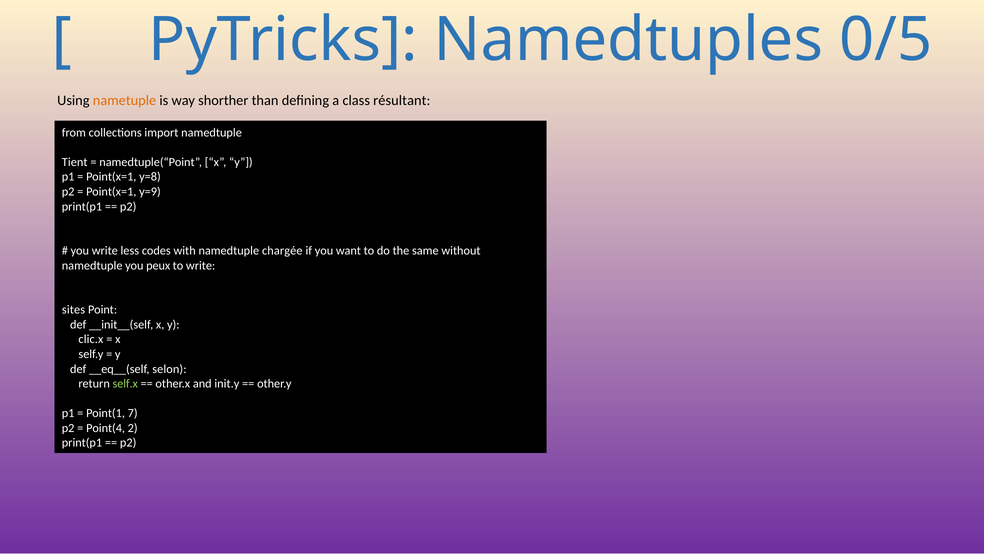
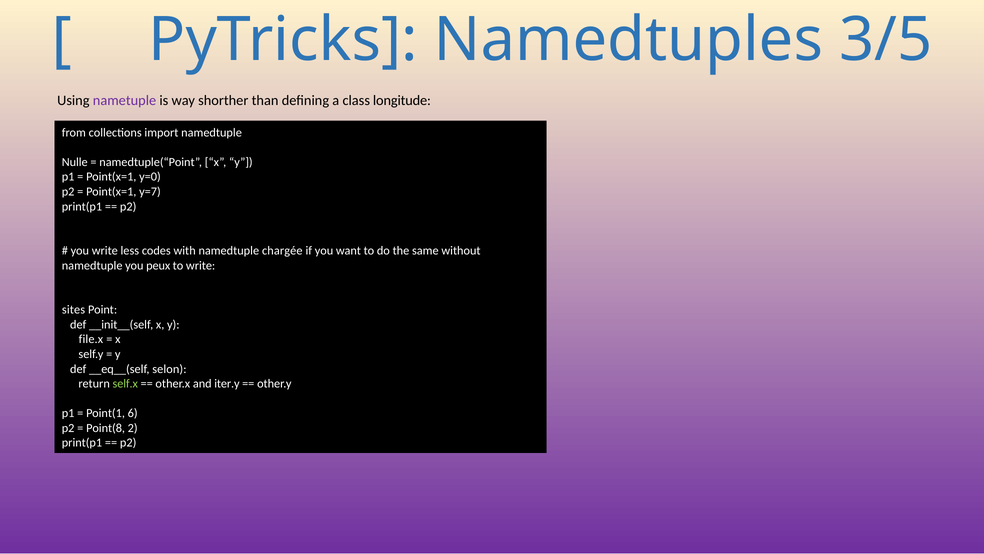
0/5: 0/5 -> 3/5 (886, 40)
nametuple colour: orange -> purple (125, 100)
résultant: résultant -> longitude (402, 100)
Tient: Tient -> Nulle (75, 162)
y=8: y=8 -> y=0 (150, 177)
y=9: y=9 -> y=7 (150, 192)
clic.x: clic.x -> file.x (91, 339)
init.y: init.y -> iter.y (227, 383)
7: 7 -> 6 (133, 413)
Point(4: Point(4 -> Point(8 (106, 428)
